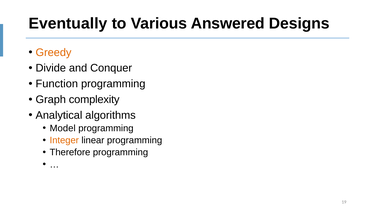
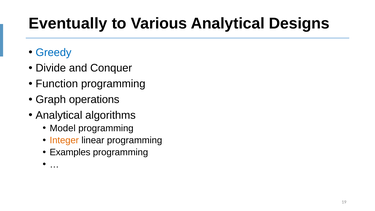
Various Answered: Answered -> Analytical (228, 23)
Greedy colour: orange -> blue (54, 52)
complexity: complexity -> operations (94, 100)
Therefore: Therefore -> Examples (70, 152)
